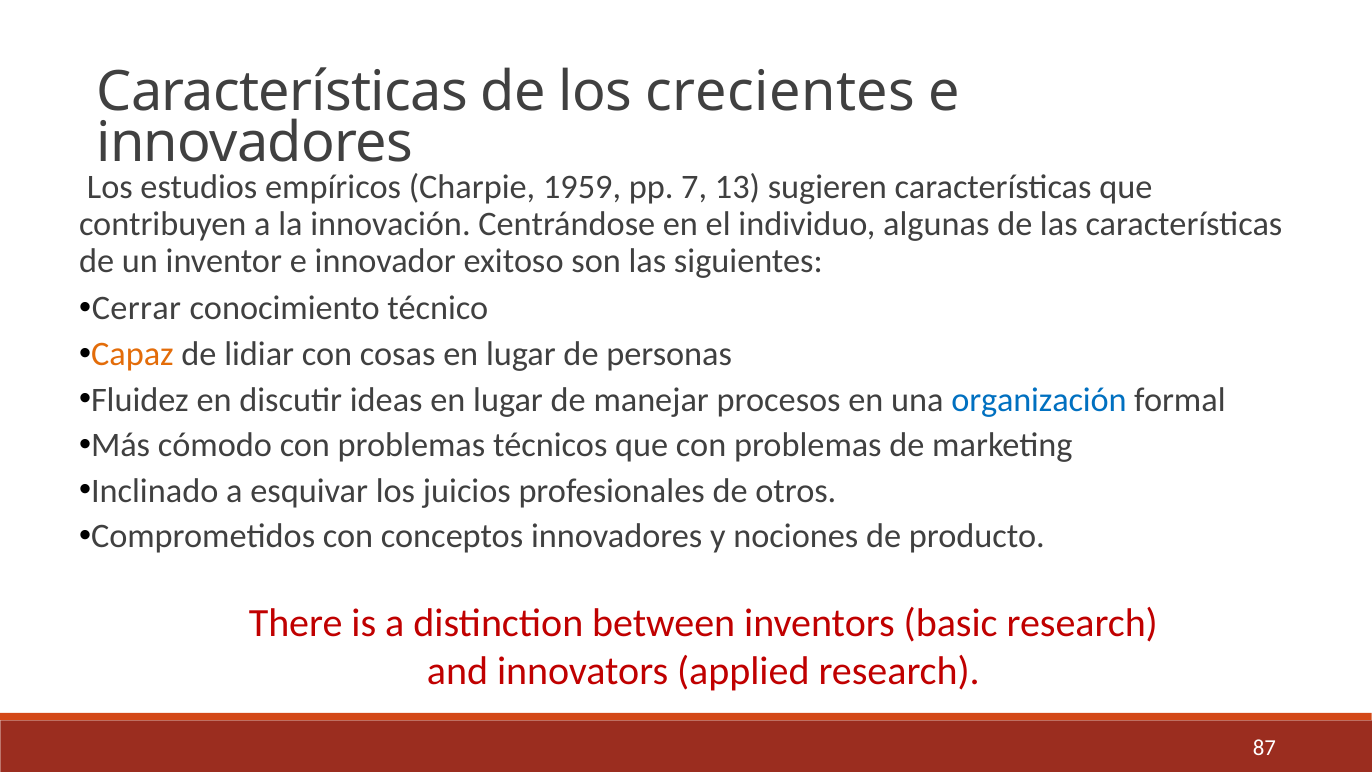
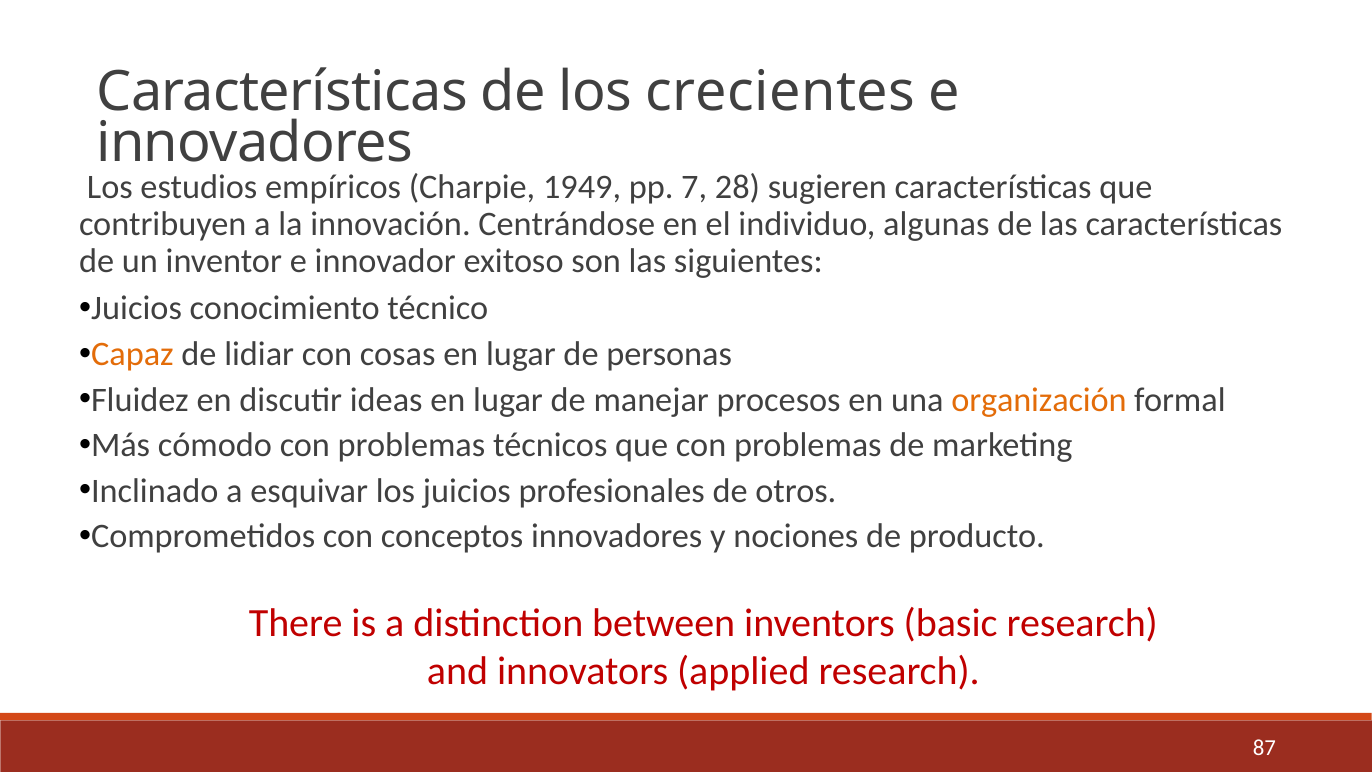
1959: 1959 -> 1949 (582, 187)
13: 13 -> 28 (737, 187)
Cerrar: Cerrar -> Juicios (137, 308)
organización colour: blue -> orange (1039, 400)
